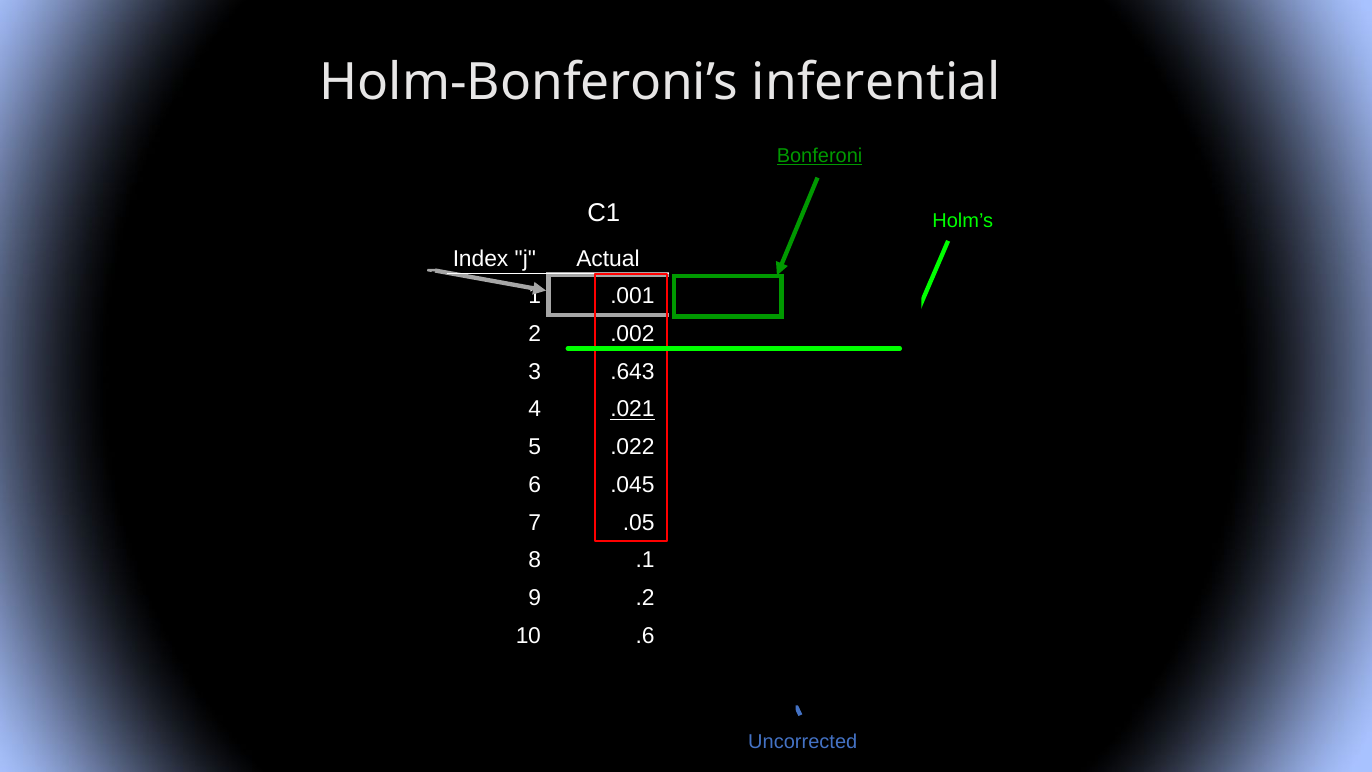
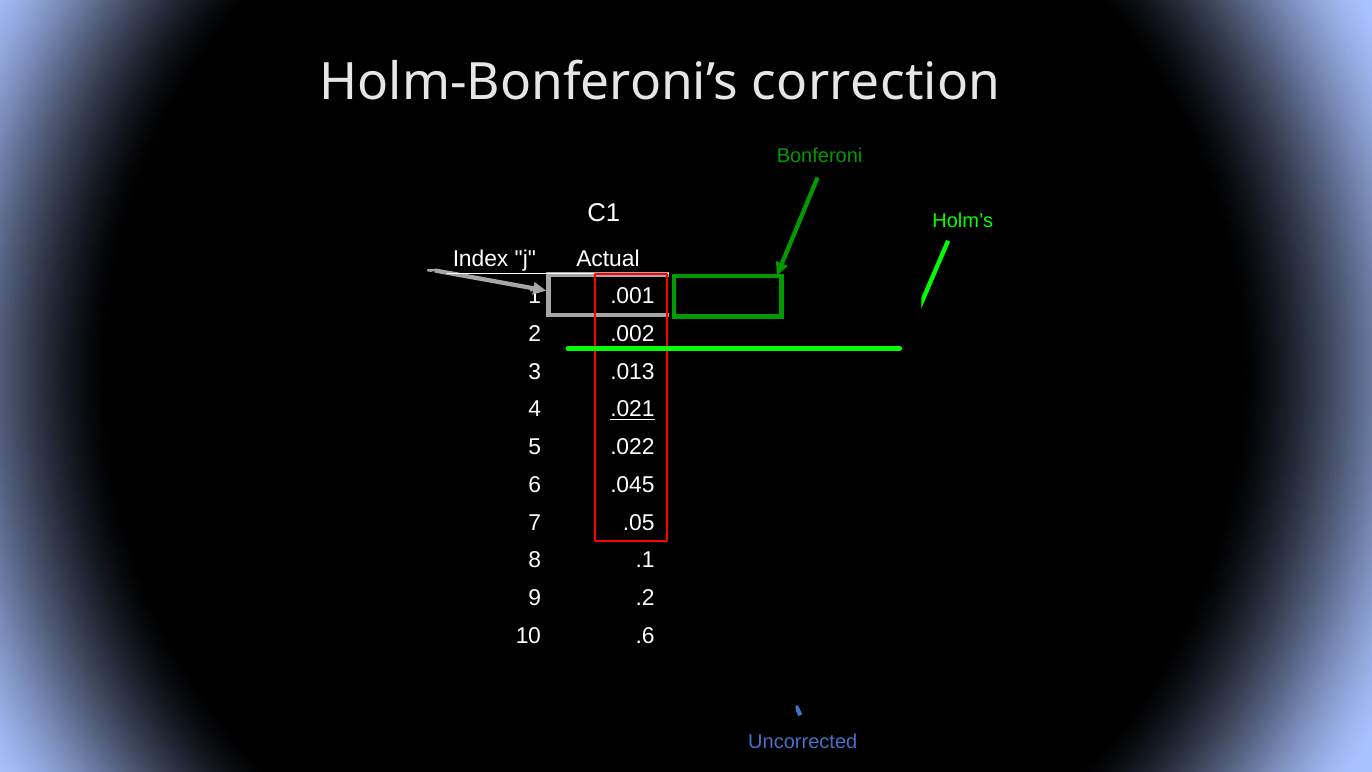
inferential: inferential -> correction (876, 83)
Bonferoni underline: present -> none (820, 156)
.643: .643 -> .013 (632, 372)
